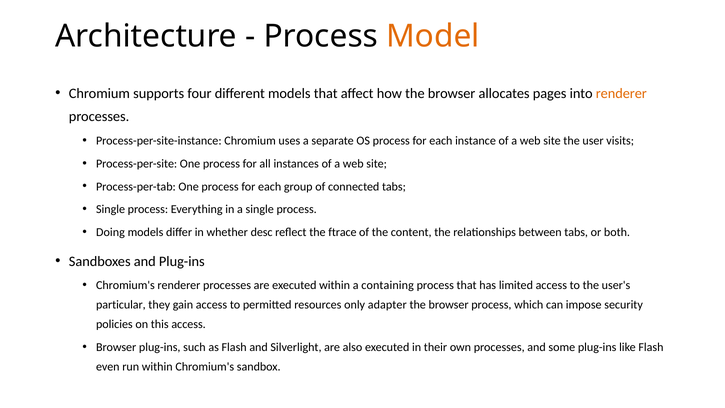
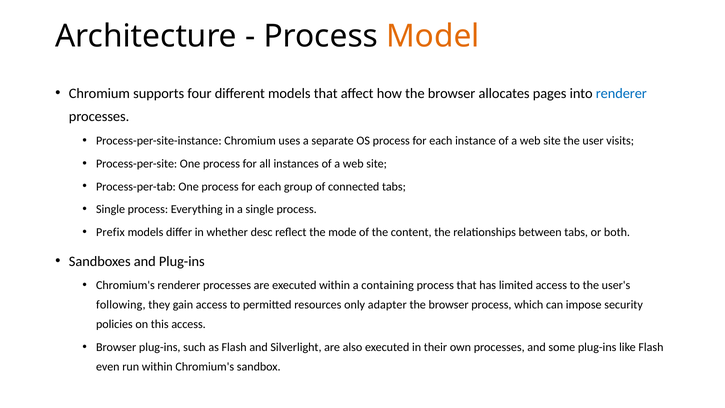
renderer colour: orange -> blue (621, 93)
Doing: Doing -> Prefix (110, 232)
ftrace: ftrace -> mode (342, 232)
particular: particular -> following (121, 305)
